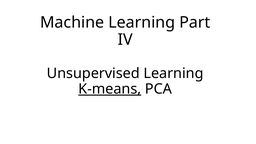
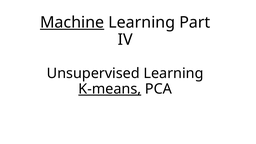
Machine underline: none -> present (72, 22)
